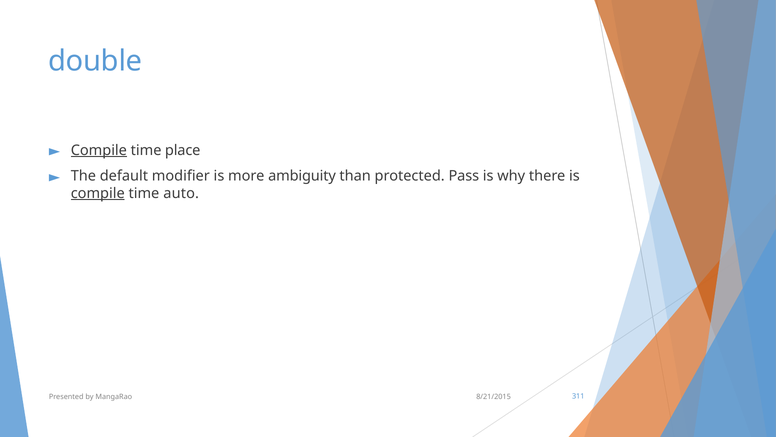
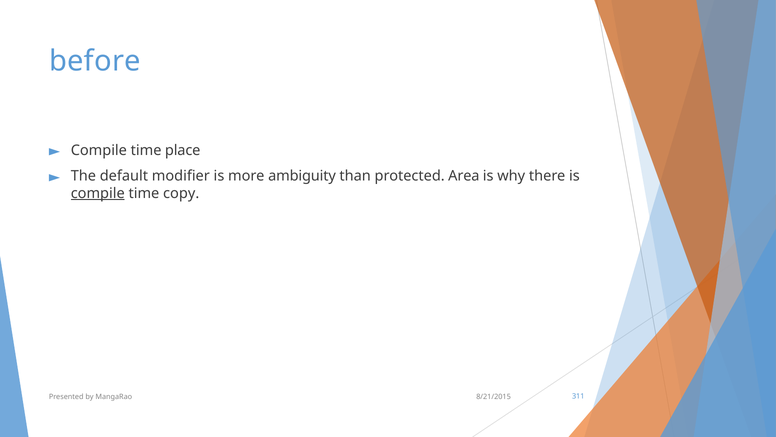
double: double -> before (95, 61)
Compile underline: present -> none (99, 150)
Pass: Pass -> Area (464, 176)
auto: auto -> copy (181, 193)
